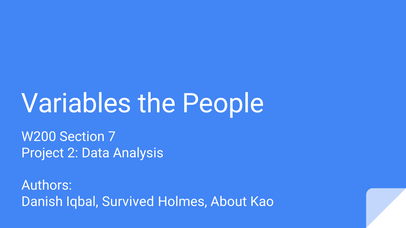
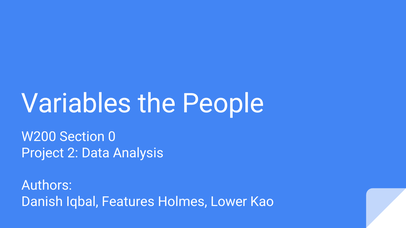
7: 7 -> 0 (112, 137)
Survived: Survived -> Features (128, 202)
About: About -> Lower (229, 202)
